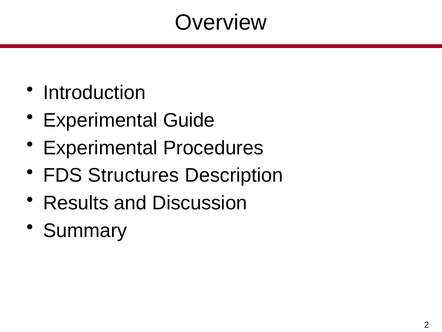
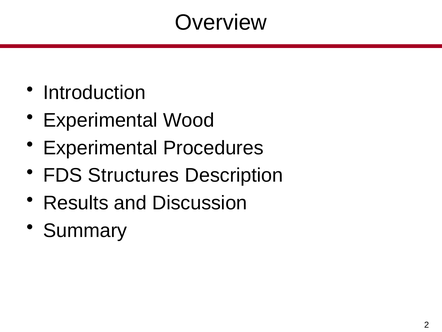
Guide: Guide -> Wood (189, 120)
